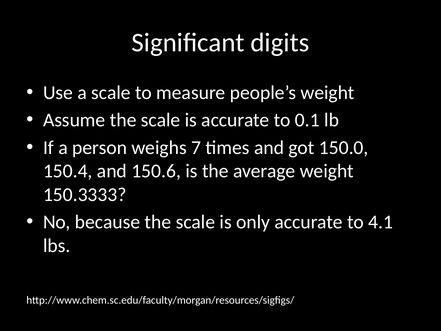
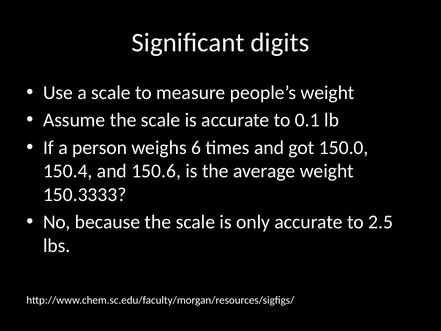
7: 7 -> 6 (196, 147)
4.1: 4.1 -> 2.5 (381, 222)
